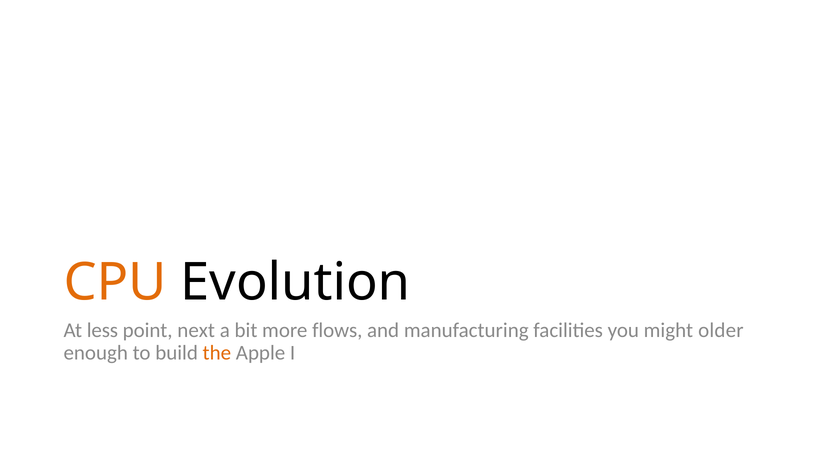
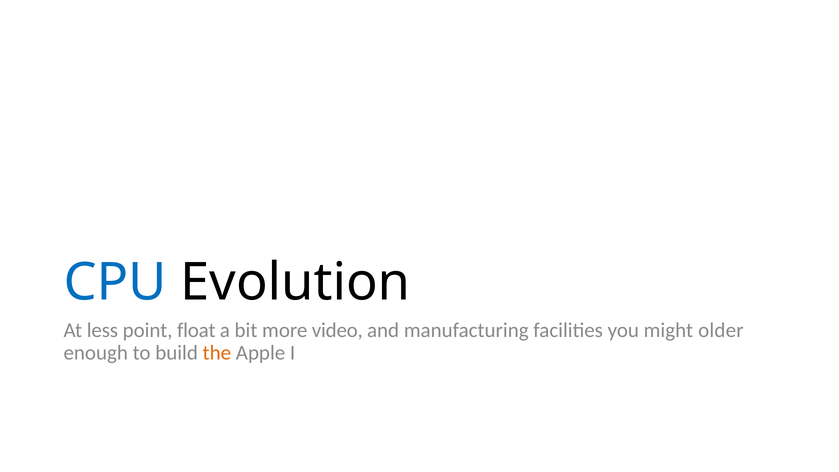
CPU colour: orange -> blue (115, 282)
next: next -> float (196, 330)
flows: flows -> video (337, 330)
